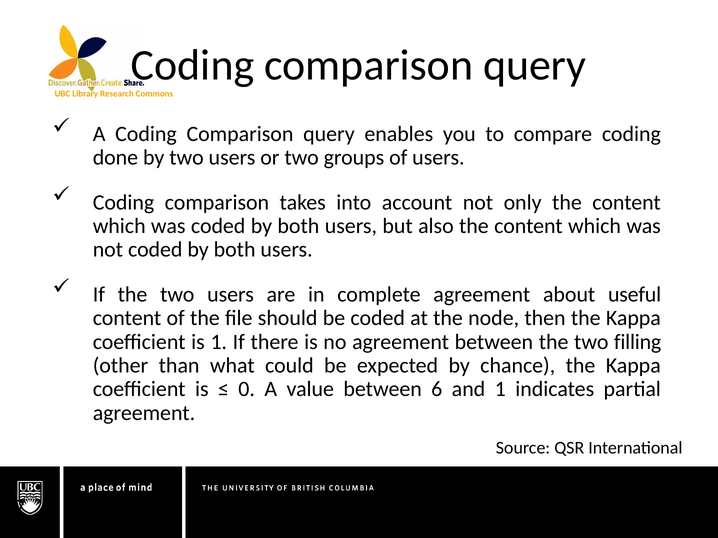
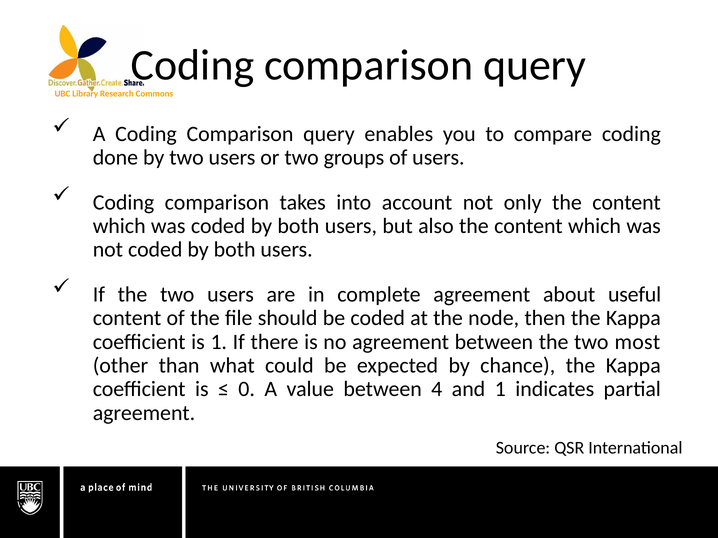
filling: filling -> most (637, 342)
6: 6 -> 4 (437, 390)
